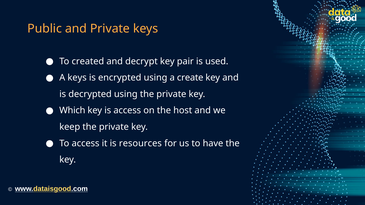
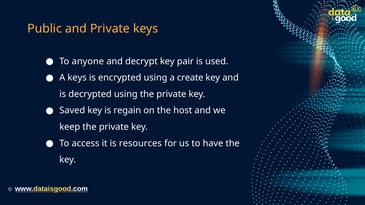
created: created -> anyone (88, 61)
Which: Which -> Saved (72, 111)
is access: access -> regain (127, 111)
